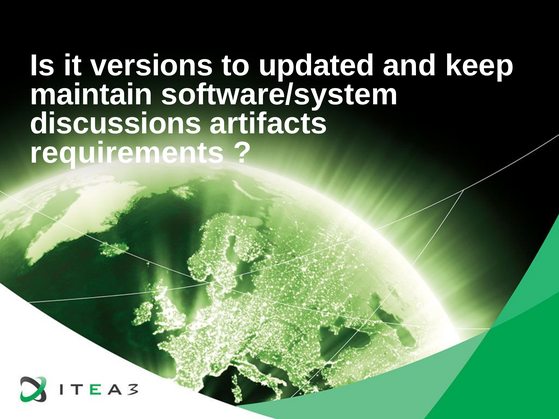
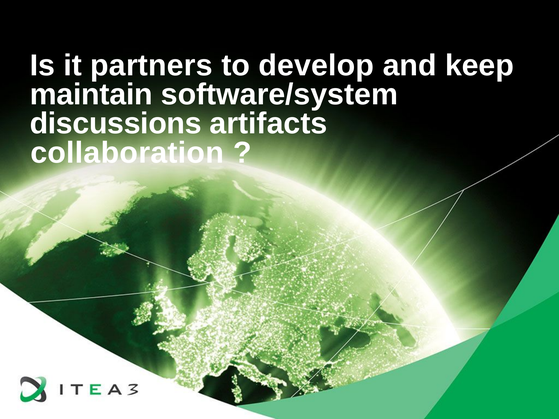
versions: versions -> partners (152, 66)
updated: updated -> develop (316, 66)
requirements: requirements -> collaboration (127, 153)
